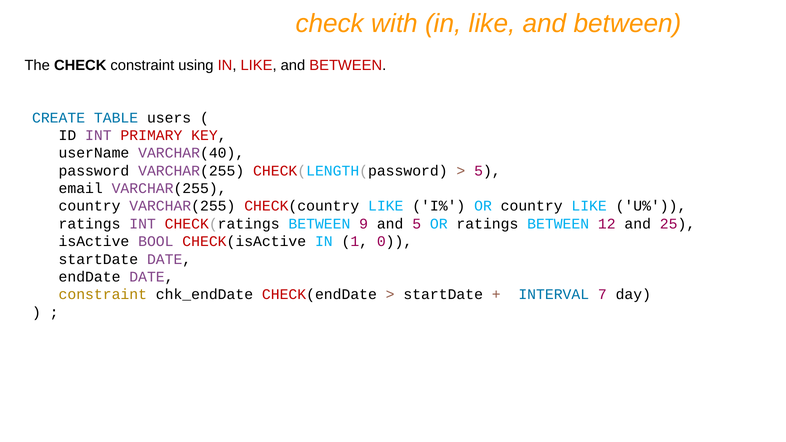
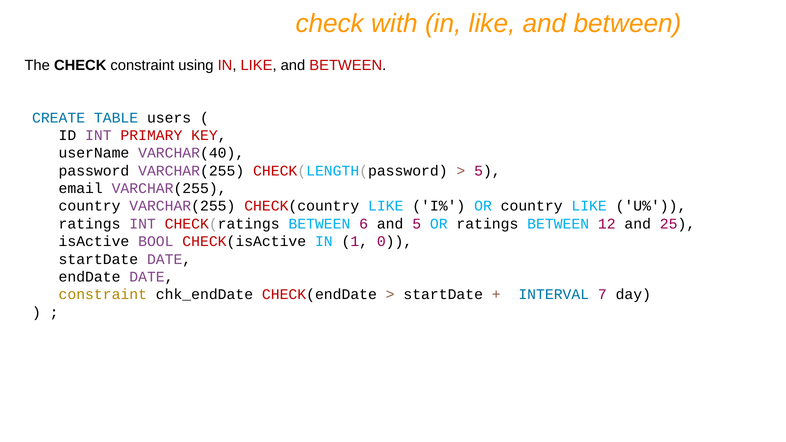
9: 9 -> 6 (364, 224)
